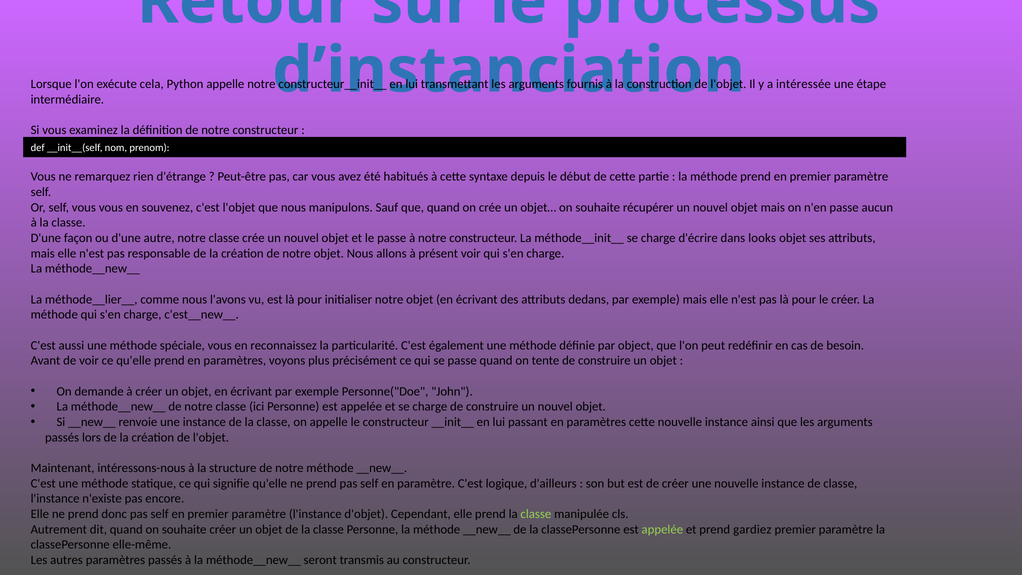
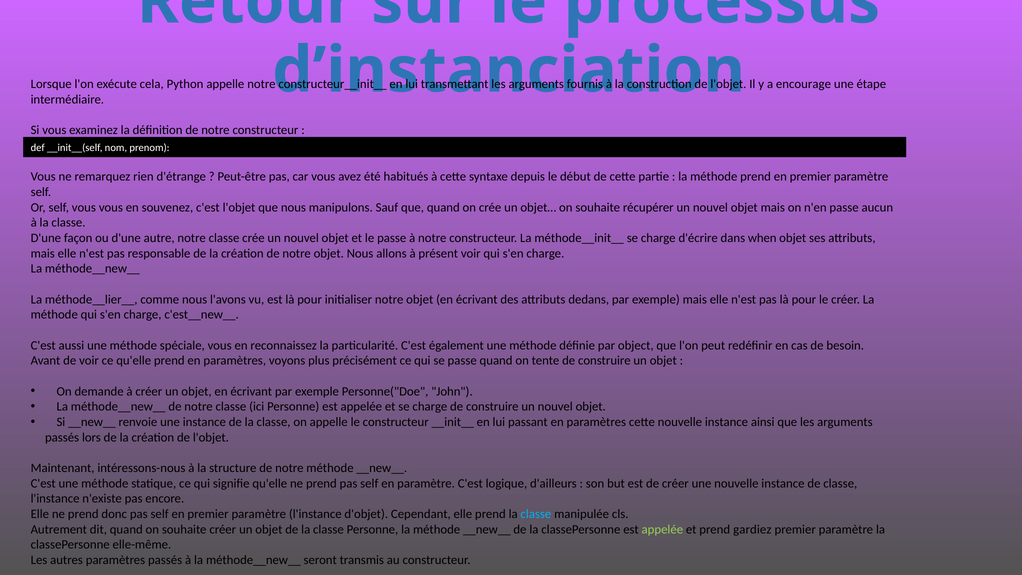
intéressée: intéressée -> encourage (803, 84)
looks: looks -> when (762, 238)
classe colour: light green -> light blue (536, 514)
